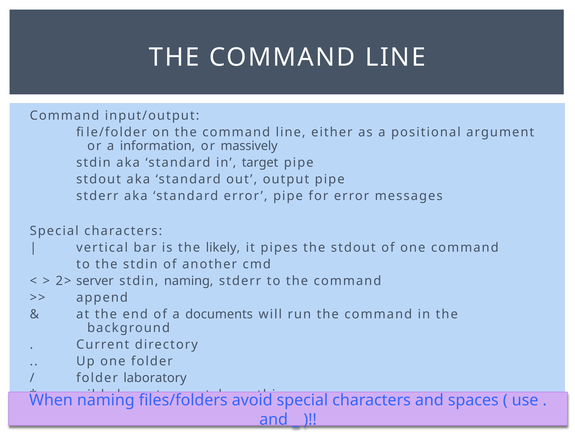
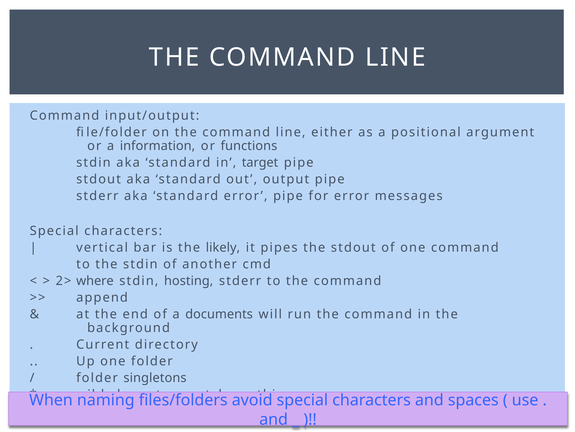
massively: massively -> functions (249, 146)
server: server -> where (95, 280)
stdin naming: naming -> hosting (189, 280)
laboratory: laboratory -> singletons (155, 377)
